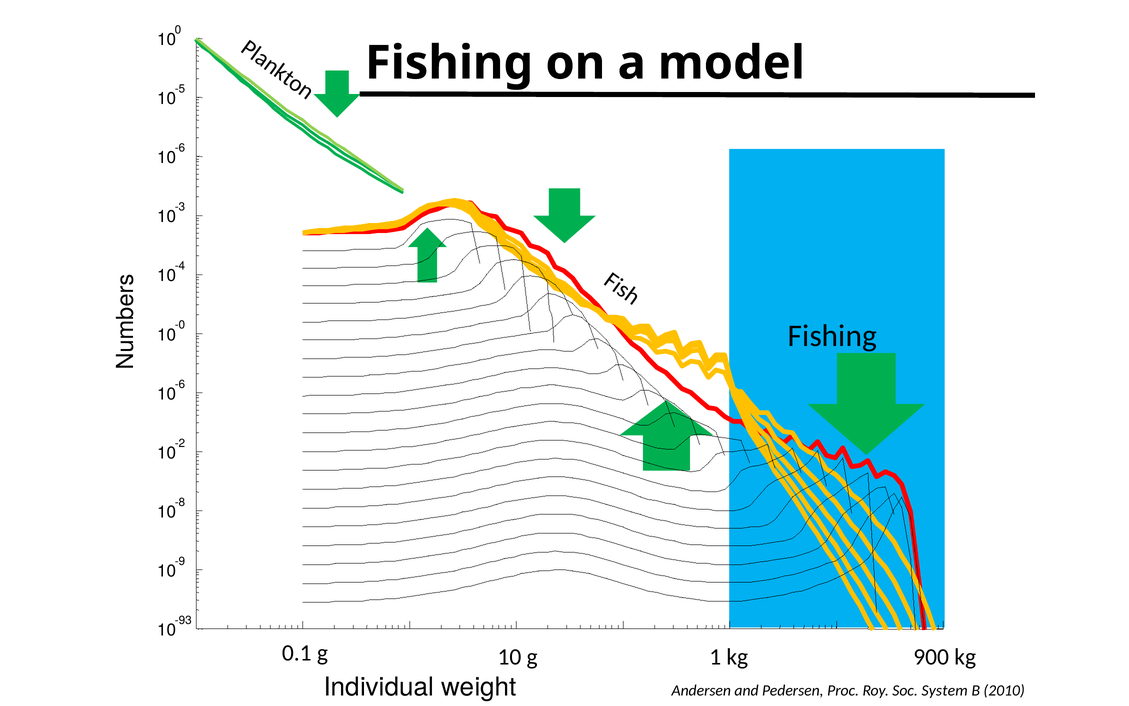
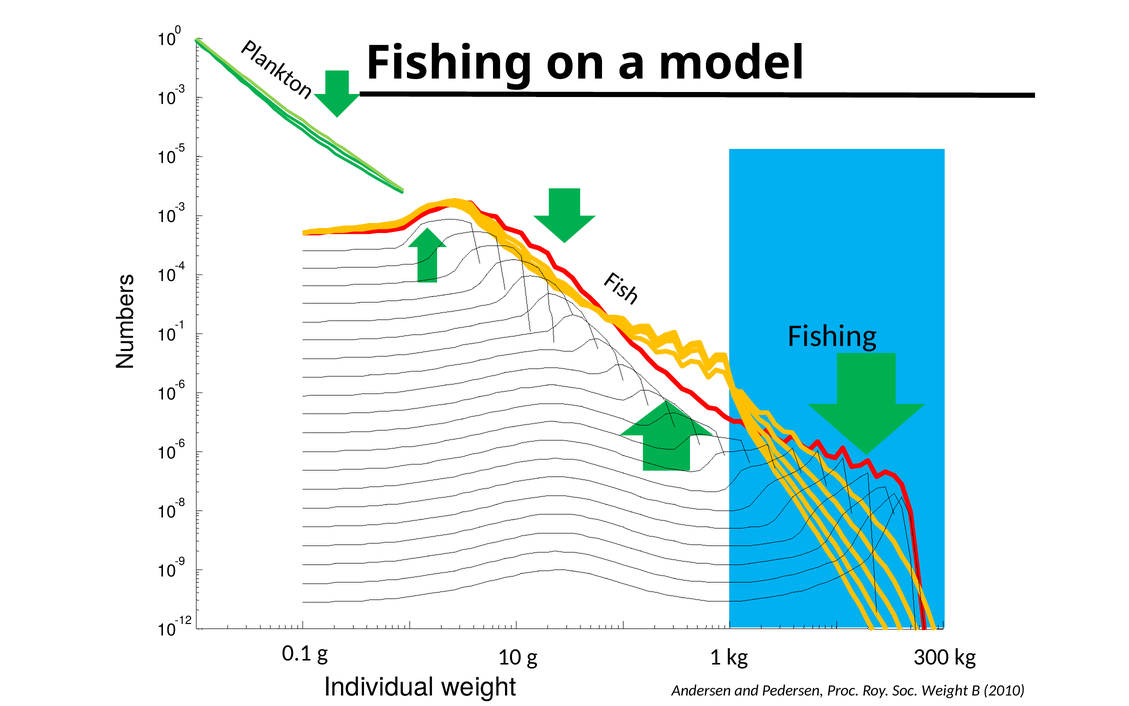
-5: -5 -> -3 (180, 89)
-6: -6 -> -5 (180, 148)
-0: -0 -> -1 (180, 325)
-2: -2 -> -6 (180, 443)
-93: -93 -> -12 (183, 620)
900: 900 -> 300 (931, 656)
Soc System: System -> Weight (945, 690)
